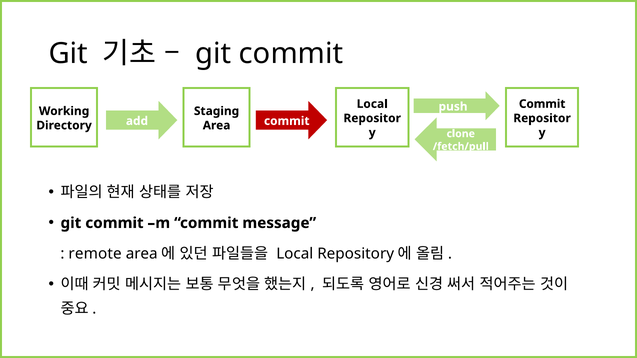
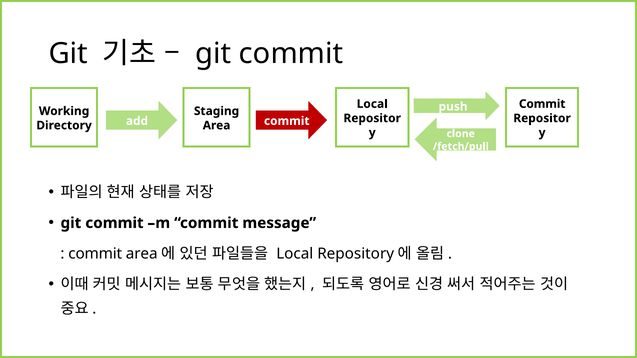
remote: remote -> commit (95, 254)
